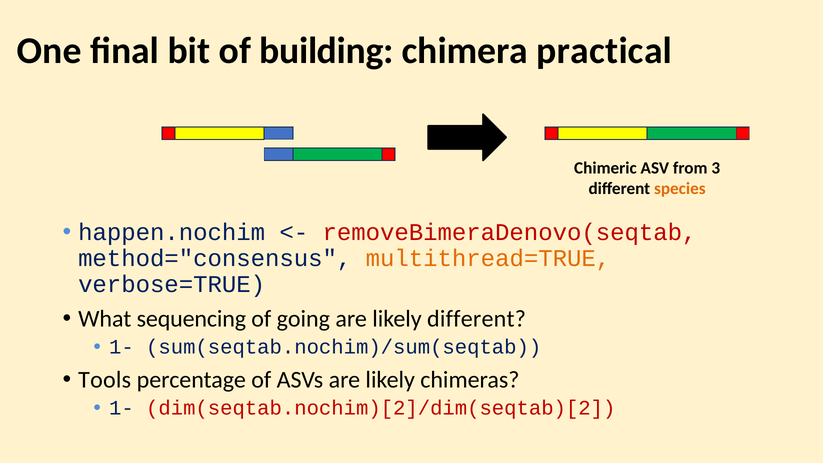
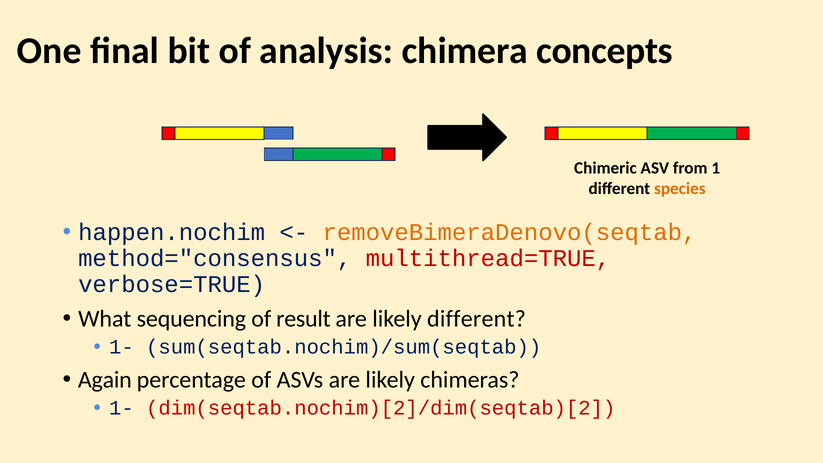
building: building -> analysis (326, 51)
practical: practical -> concepts (604, 51)
3: 3 -> 1 (716, 168)
removeBimeraDenovo(seqtab colour: red -> orange (509, 232)
multithread=TRUE colour: orange -> red (488, 258)
going: going -> result (303, 319)
Tools: Tools -> Again (105, 380)
